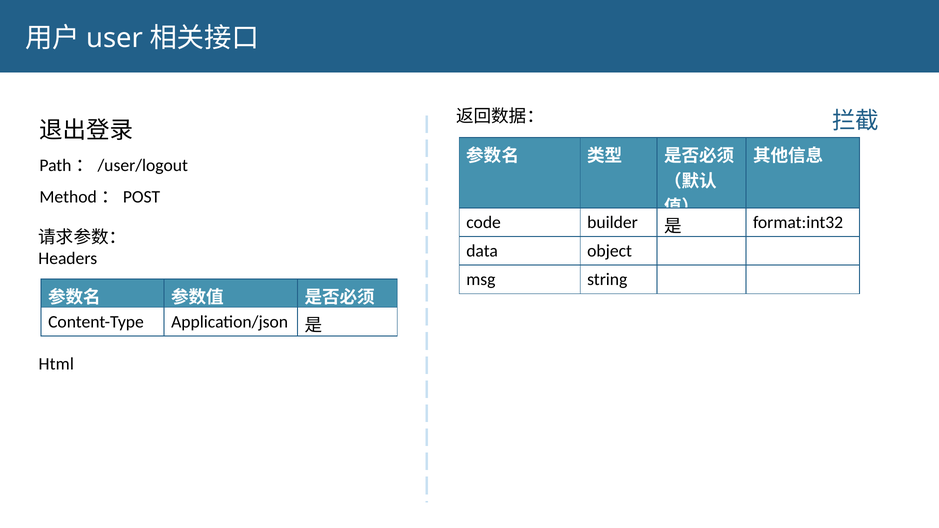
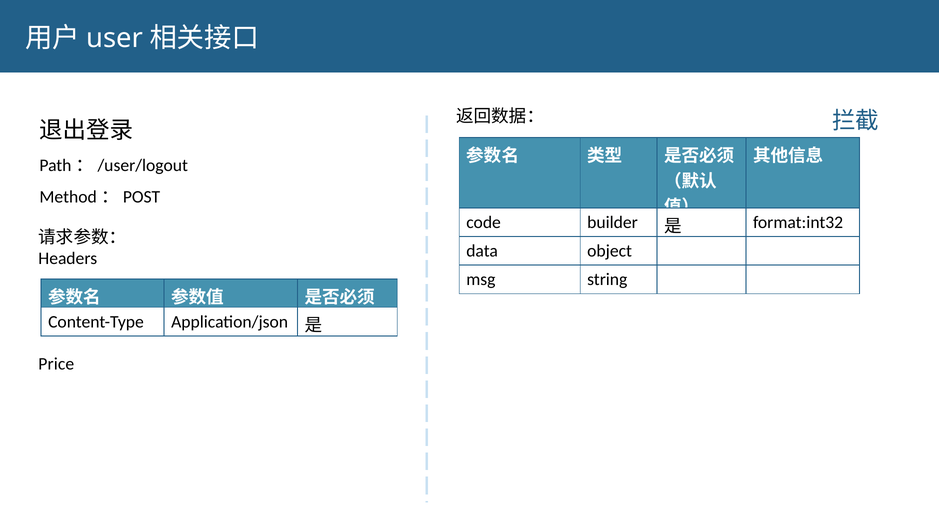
Html: Html -> Price (56, 364)
